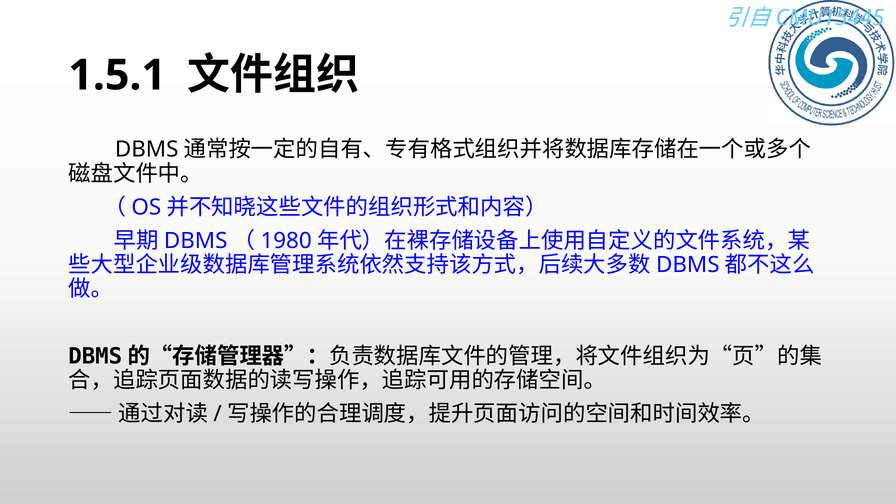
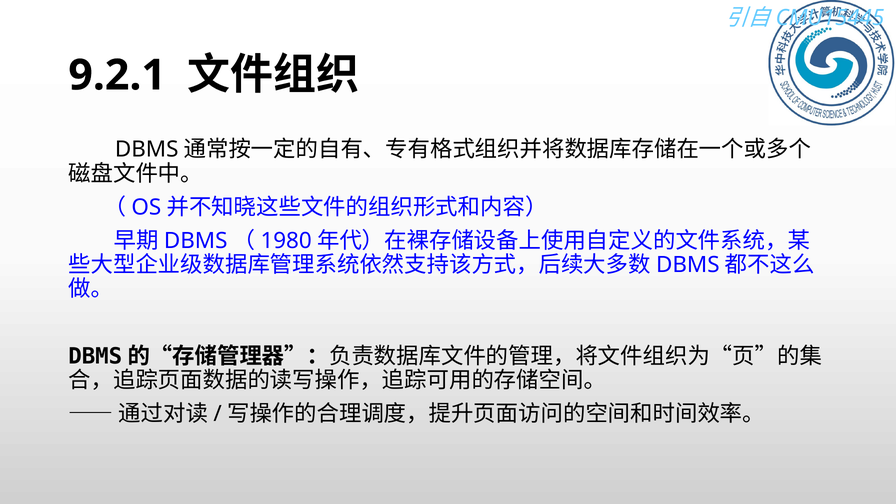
1.5.1: 1.5.1 -> 9.2.1 (117, 75)
